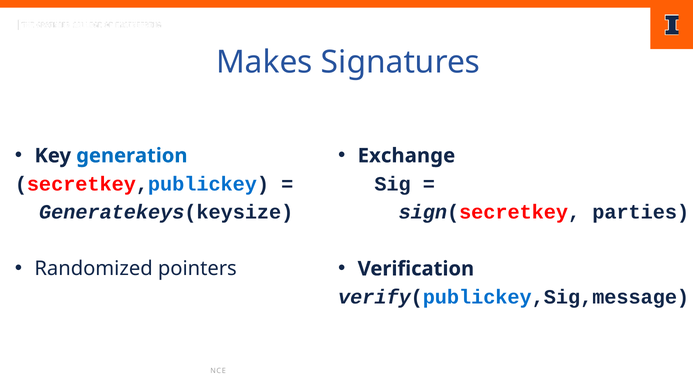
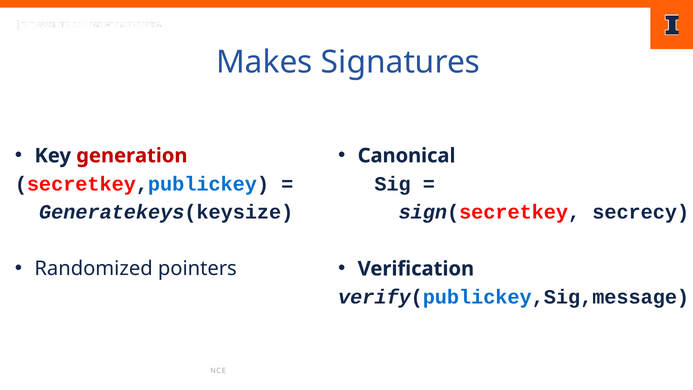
generation colour: blue -> red (132, 156)
Exchange: Exchange -> Canonical (407, 156)
parties: parties -> secrecy (641, 212)
